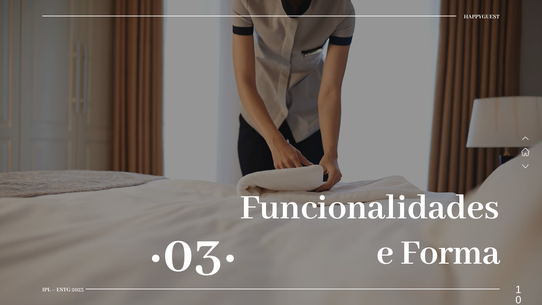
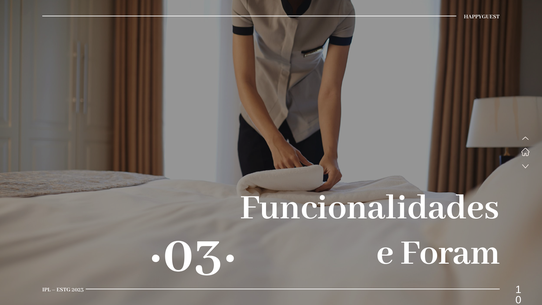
Forma: Forma -> Foram (450, 251)
